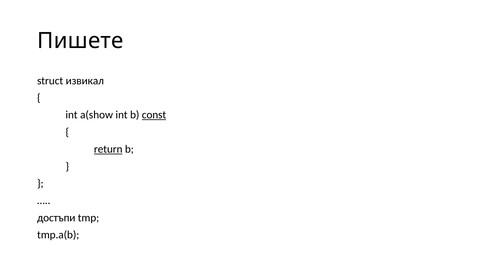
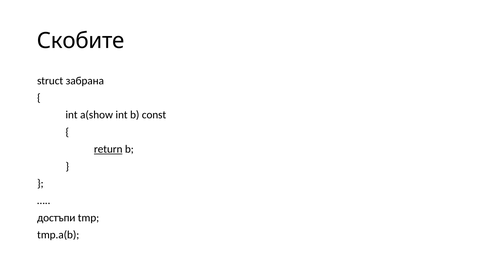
Пишете: Пишете -> Скобите (81, 41)
извикал: извикал -> забрана (85, 81)
const underline: present -> none (154, 115)
